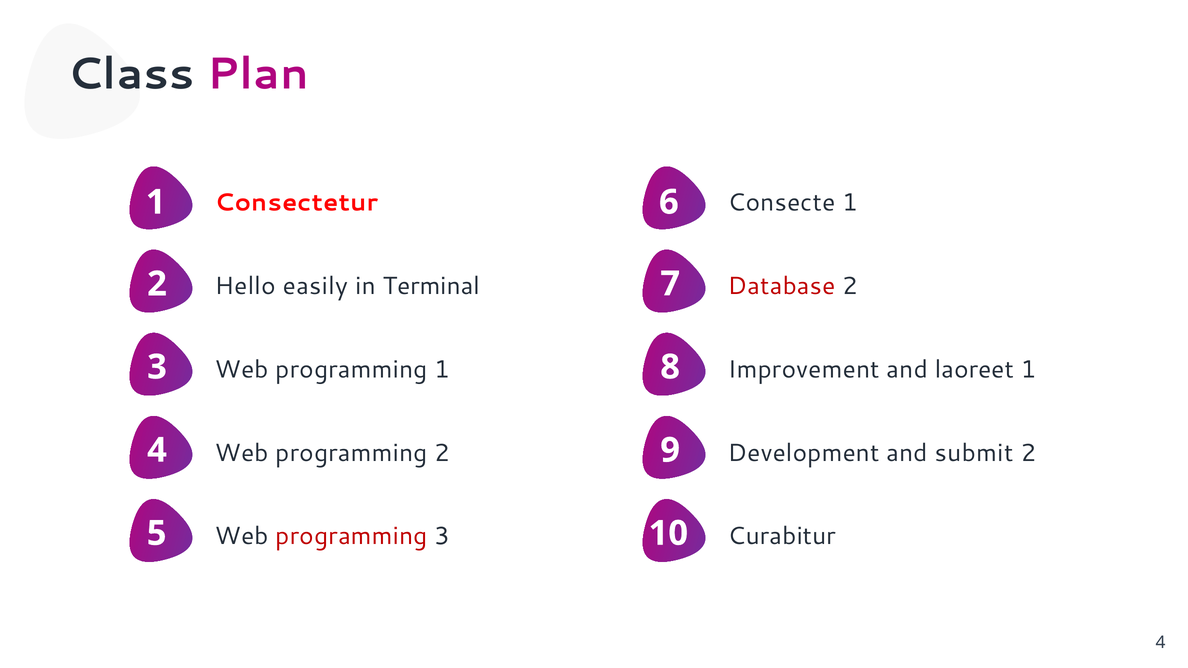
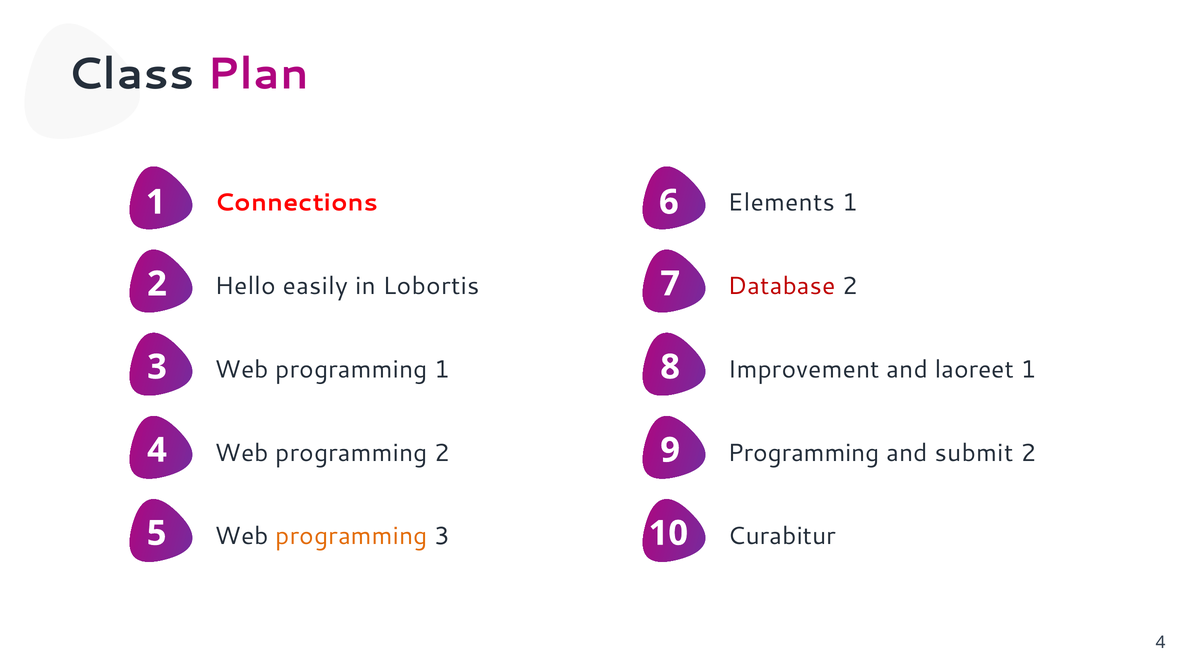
Consecte: Consecte -> Elements (782, 203)
Consectetur: Consectetur -> Connections (297, 203)
Terminal: Terminal -> Lobortis (431, 286)
Development: Development -> Programming (804, 453)
programming colour: red -> orange (352, 536)
